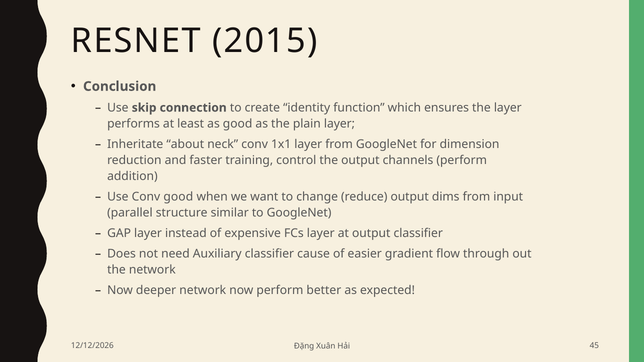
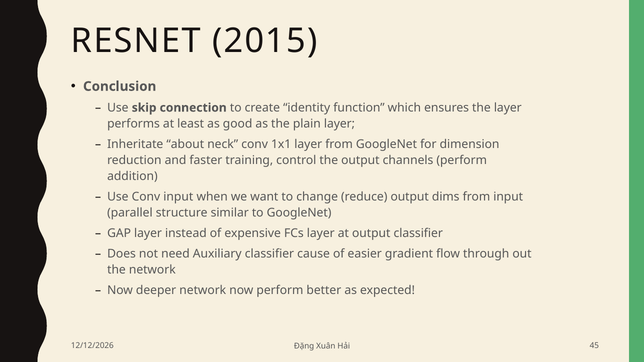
Conv good: good -> input (178, 197)
